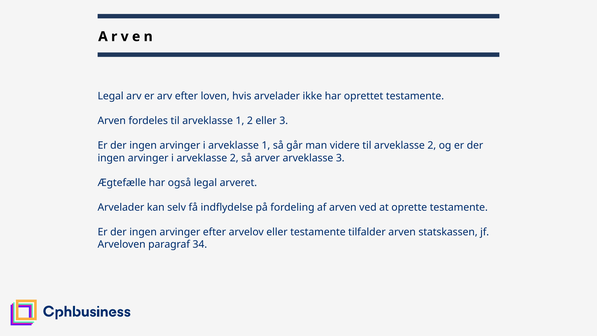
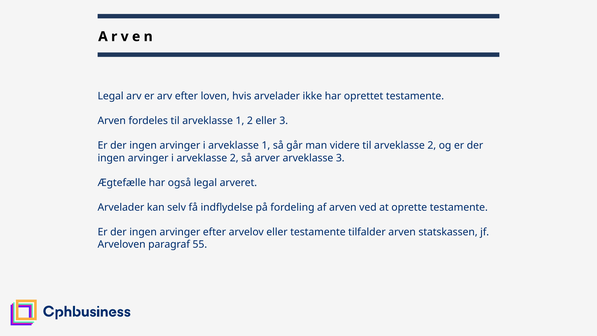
34: 34 -> 55 (200, 244)
